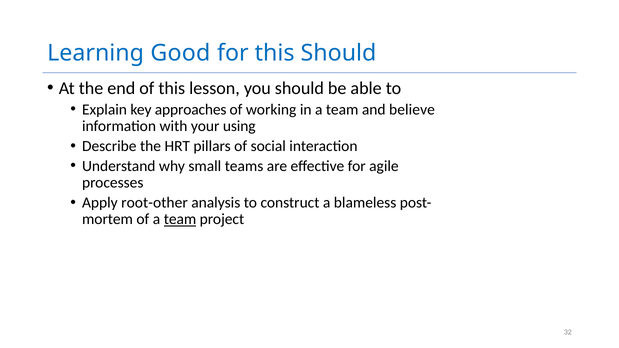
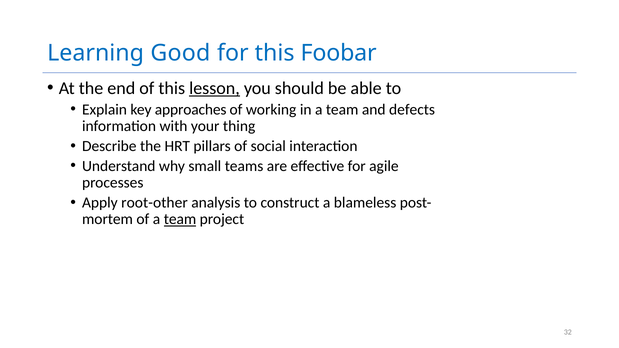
this Should: Should -> Foobar (339, 53)
lesson underline: none -> present (214, 88)
believe: believe -> defects (412, 109)
using: using -> thing (239, 126)
